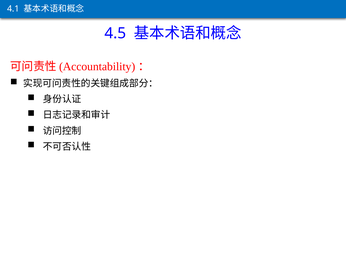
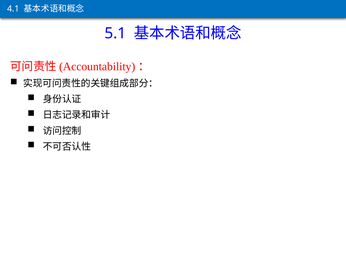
4.5: 4.5 -> 5.1 (115, 33)
